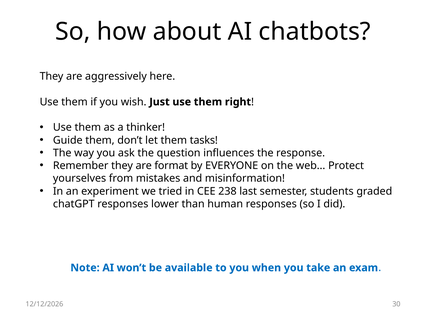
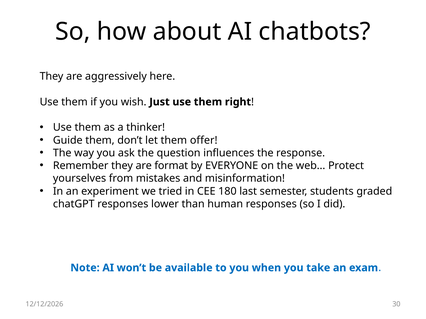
tasks: tasks -> offer (204, 140)
238: 238 -> 180 (227, 192)
